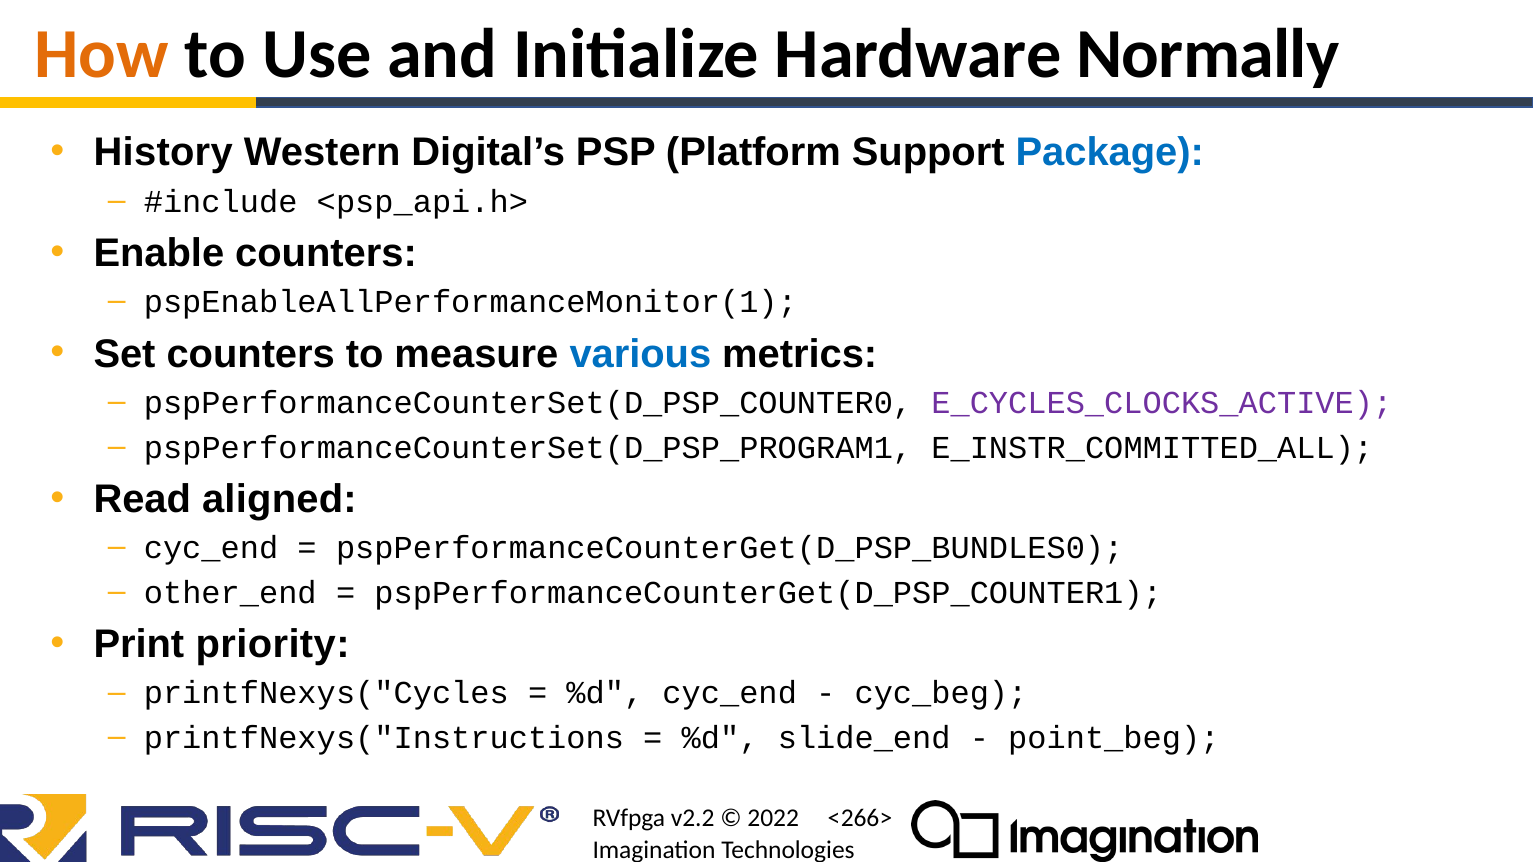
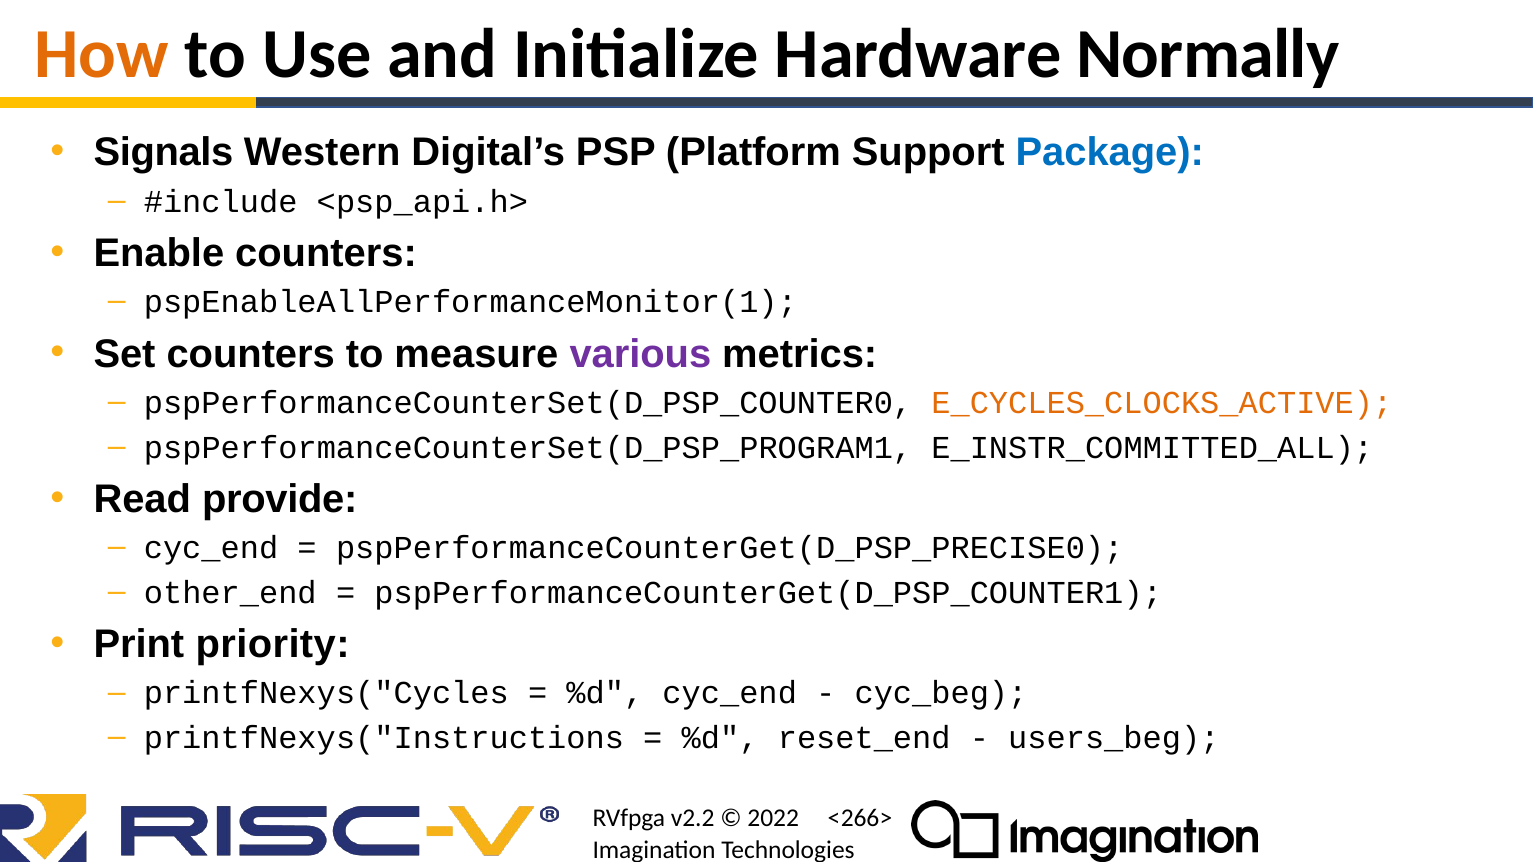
History: History -> Signals (163, 153)
various colour: blue -> purple (640, 354)
E_CYCLES_CLOCKS_ACTIVE colour: purple -> orange (1162, 403)
aligned: aligned -> provide (280, 499)
pspPerformanceCounterGet(D_PSP_BUNDLES0: pspPerformanceCounterGet(D_PSP_BUNDLES0 -> pspPerformanceCounterGet(D_PSP_PRECISE0 (730, 548)
slide_end: slide_end -> reset_end (864, 738)
point_beg: point_beg -> users_beg (1114, 738)
